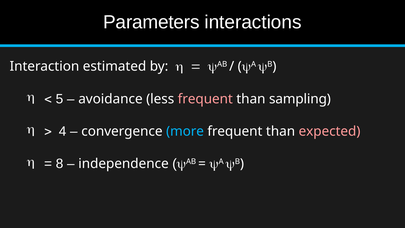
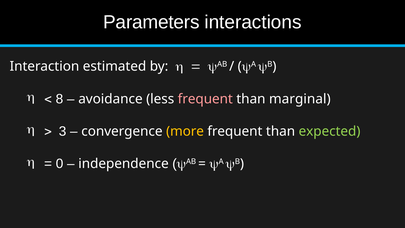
5: 5 -> 8 (59, 99)
sampling: sampling -> marginal (300, 99)
4: 4 -> 3 (63, 131)
more colour: light blue -> yellow (185, 131)
expected colour: pink -> light green (330, 131)
8: 8 -> 0 (60, 164)
